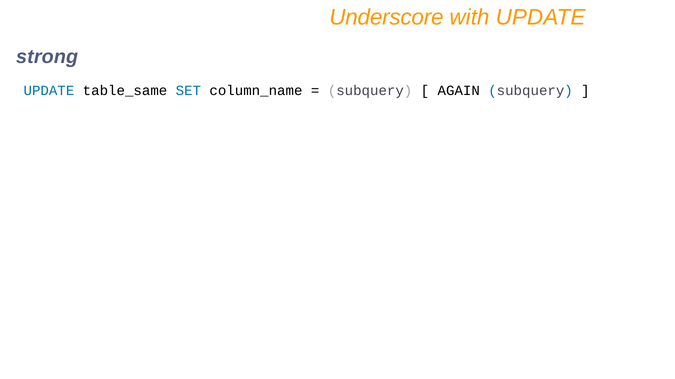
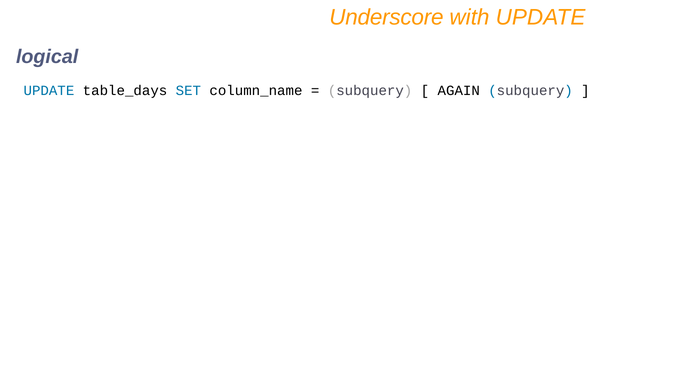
strong: strong -> logical (47, 57)
table_same: table_same -> table_days (125, 91)
